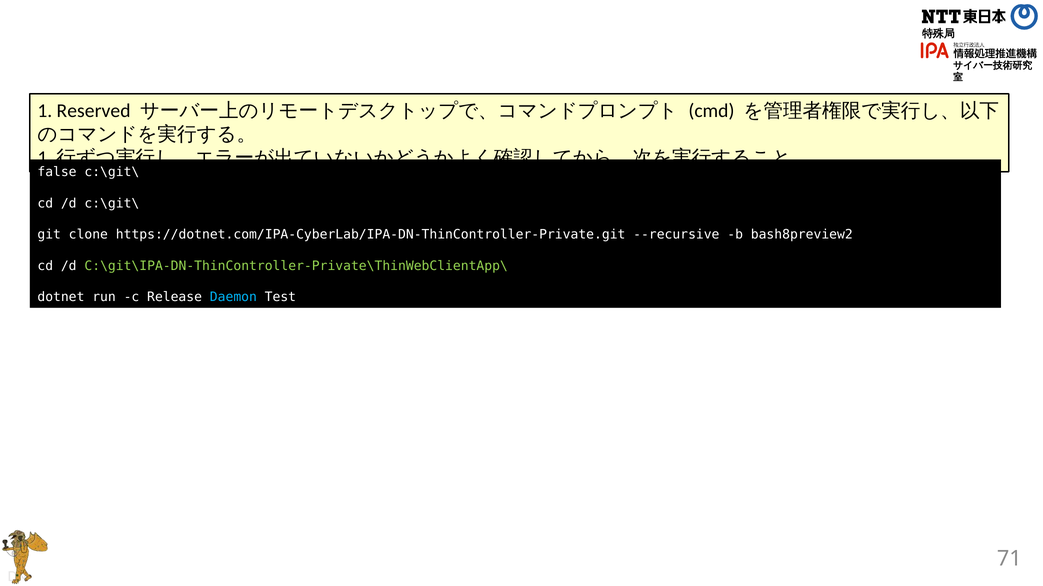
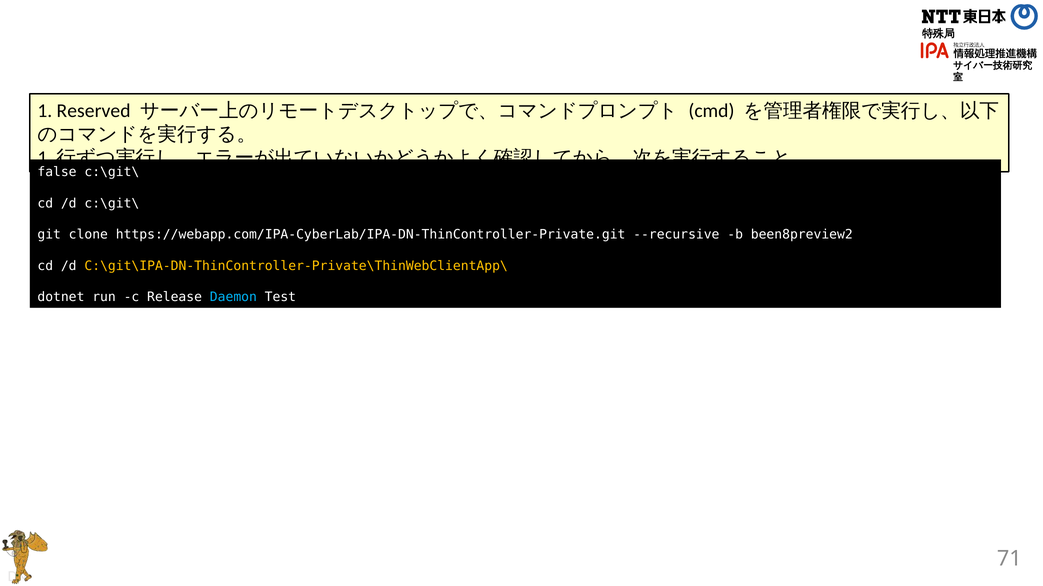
https://dotnet.com/IPA-CyberLab/IPA-DN-ThinController-Private.git: https://dotnet.com/IPA-CyberLab/IPA-DN-ThinController-Private.git -> https://webapp.com/IPA-CyberLab/IPA-DN-ThinController-Private.git (371, 235)
bash8preview2: bash8preview2 -> been8preview2 (802, 235)
C:\git\IPA-DN-ThinController-Private\ThinWebClientApp\ colour: light green -> yellow (296, 266)
